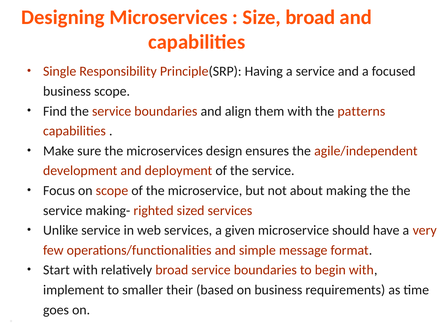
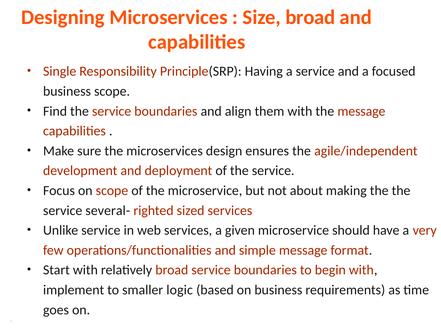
the patterns: patterns -> message (361, 111)
making-: making- -> several- (108, 210)
their: their -> logic (180, 290)
